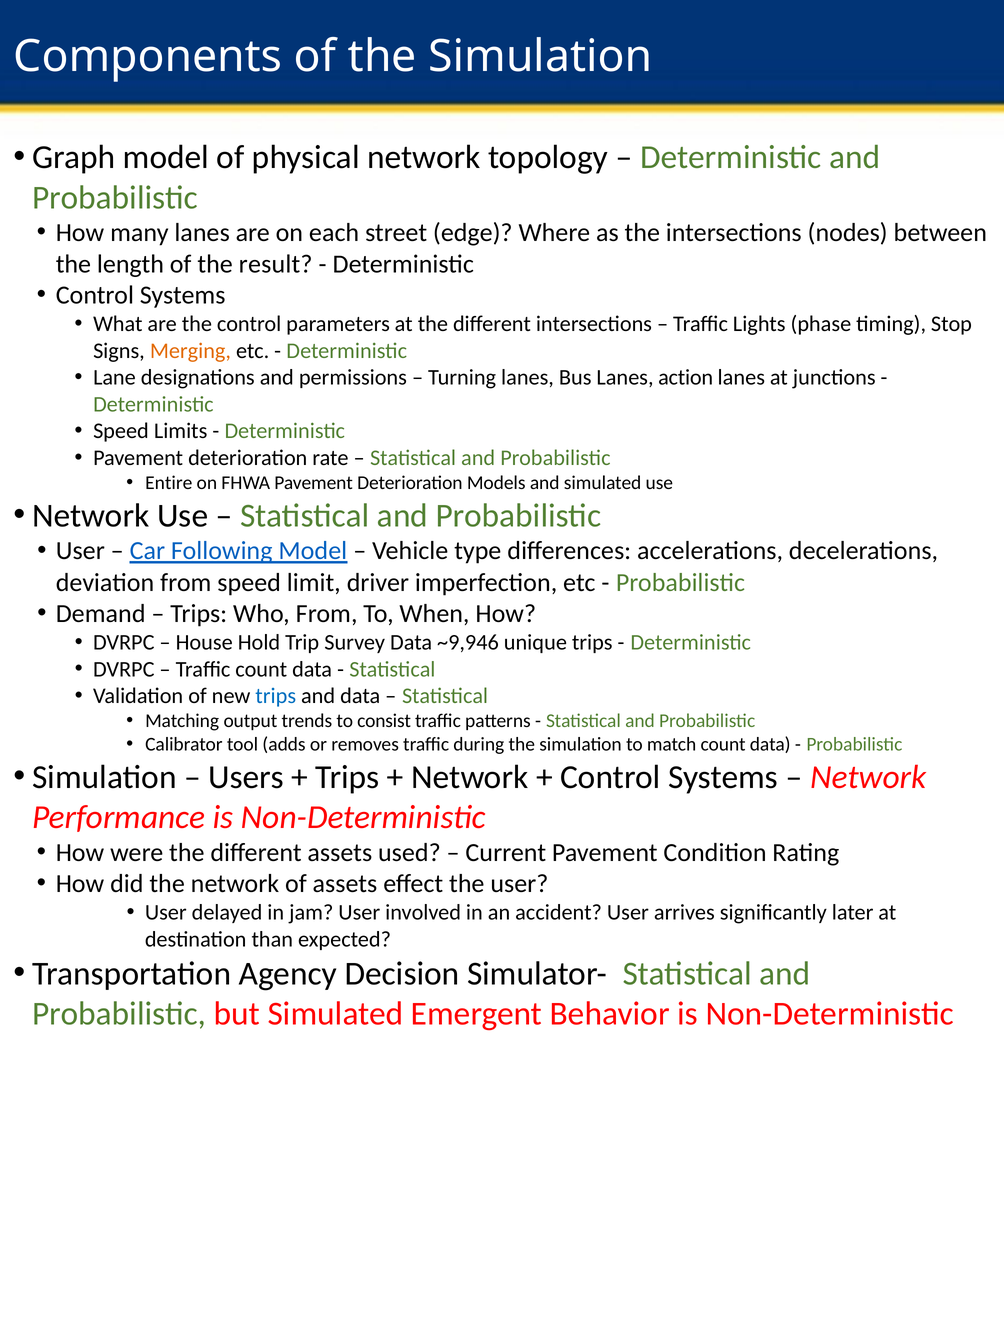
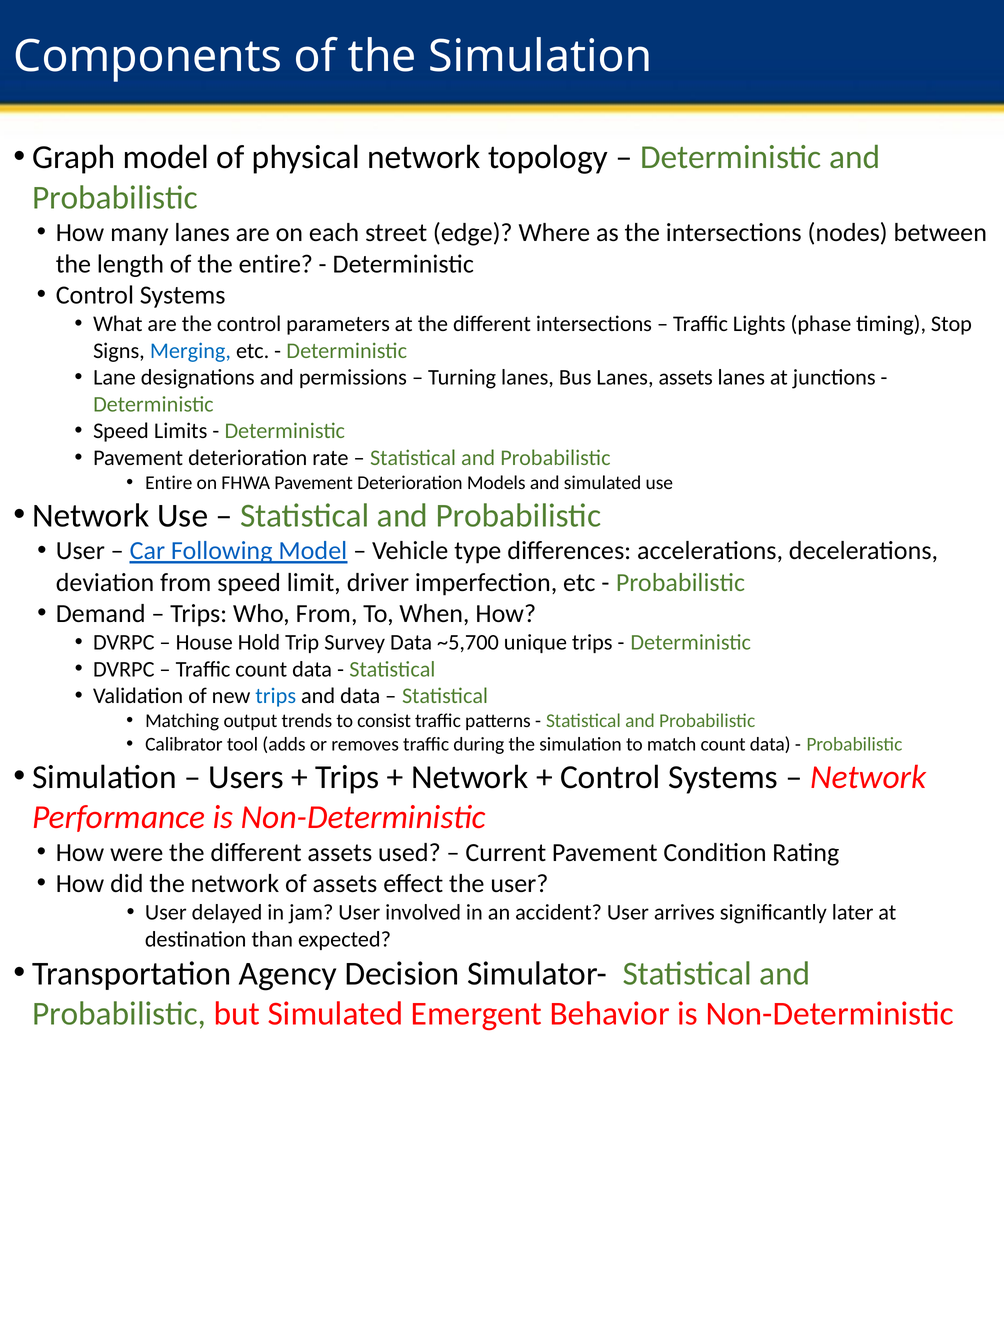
the result: result -> entire (276, 264)
Merging colour: orange -> blue (190, 351)
Lanes action: action -> assets (686, 377)
~9,946: ~9,946 -> ~5,700 (468, 642)
